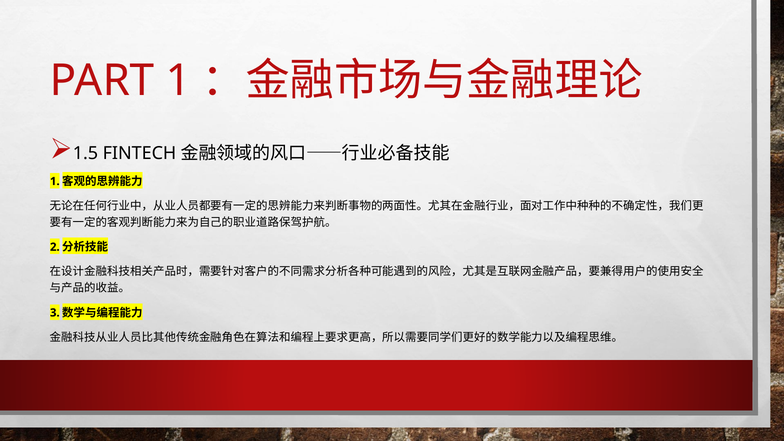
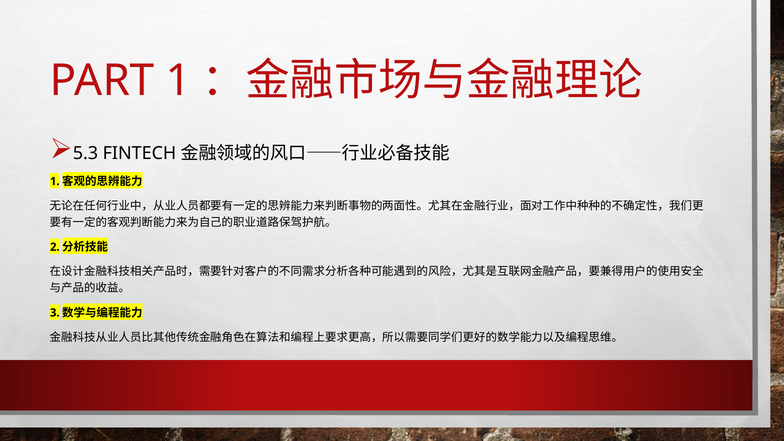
1.5: 1.5 -> 5.3 (85, 153)
